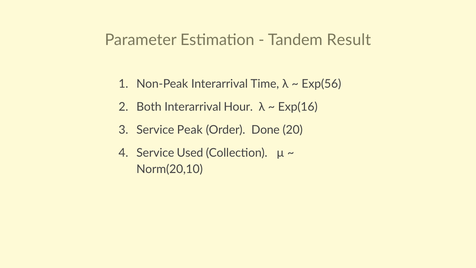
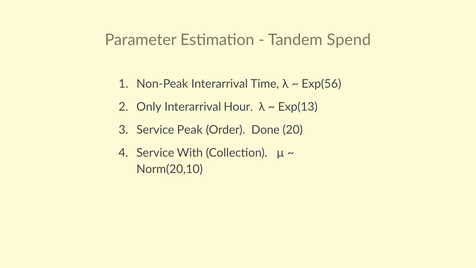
Result: Result -> Spend (349, 40)
Both: Both -> Only (149, 107)
Exp(16: Exp(16 -> Exp(13 (298, 107)
Used: Used -> With (190, 153)
